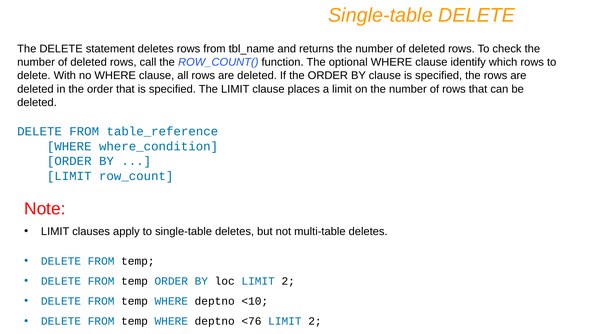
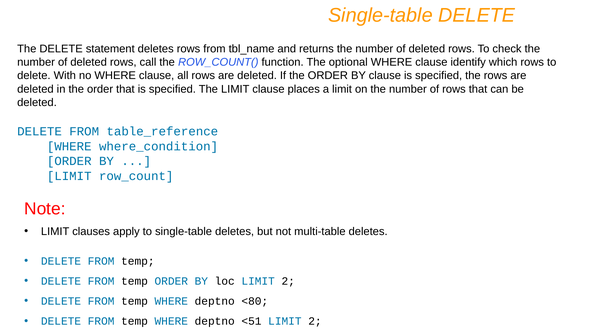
<10: <10 -> <80 (255, 301)
<76: <76 -> <51 (251, 321)
